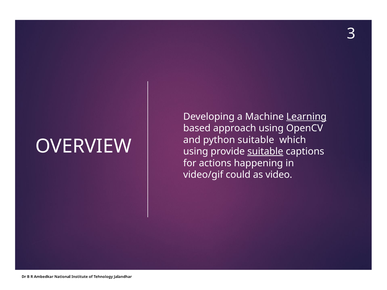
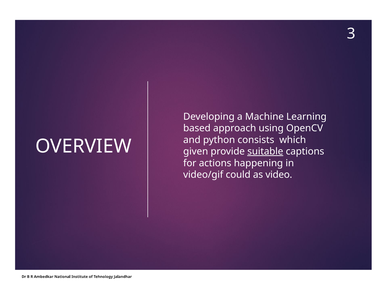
Learning underline: present -> none (306, 117)
python suitable: suitable -> consists (256, 140)
using: using -> given (196, 152)
